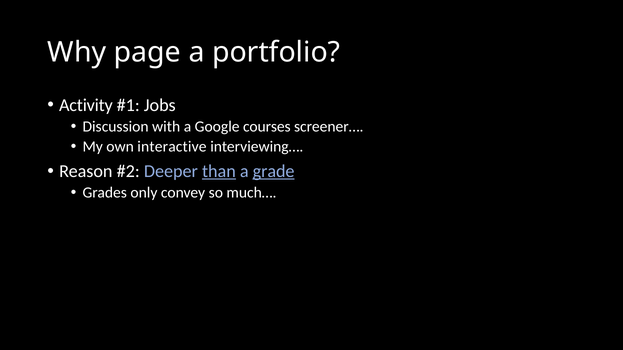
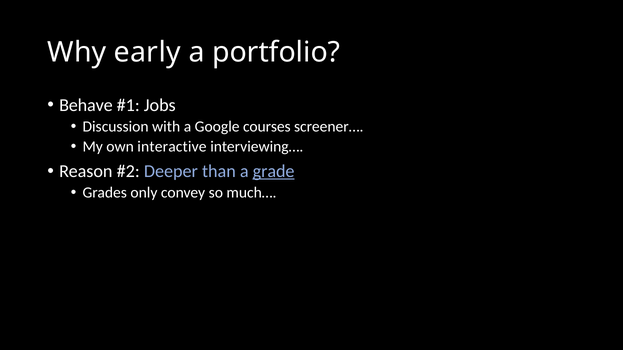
page: page -> early (147, 52)
Activity: Activity -> Behave (86, 105)
than underline: present -> none (219, 171)
